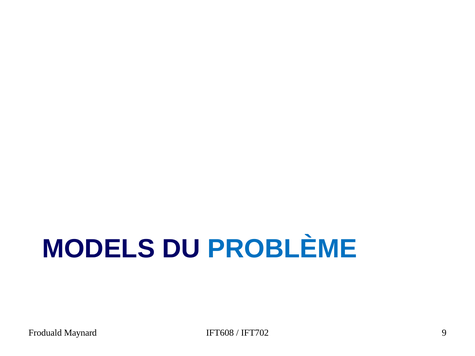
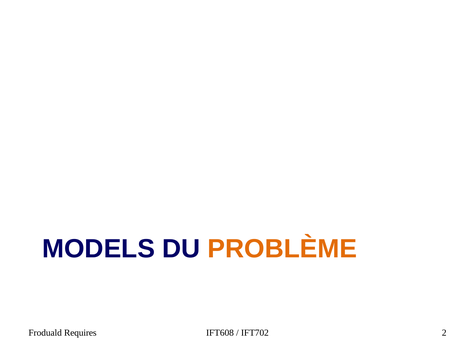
PROBLÈME colour: blue -> orange (282, 249)
Maynard: Maynard -> Requires (80, 333)
9: 9 -> 2 (444, 333)
